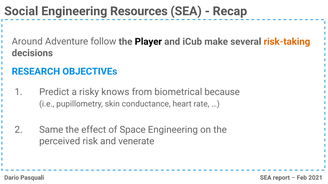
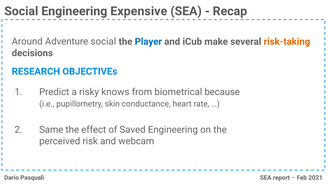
Resources: Resources -> Expensive (139, 11)
Adventure follow: follow -> social (103, 42)
Player colour: black -> blue (148, 42)
Space: Space -> Saved (133, 130)
venerate: venerate -> webcam (136, 142)
